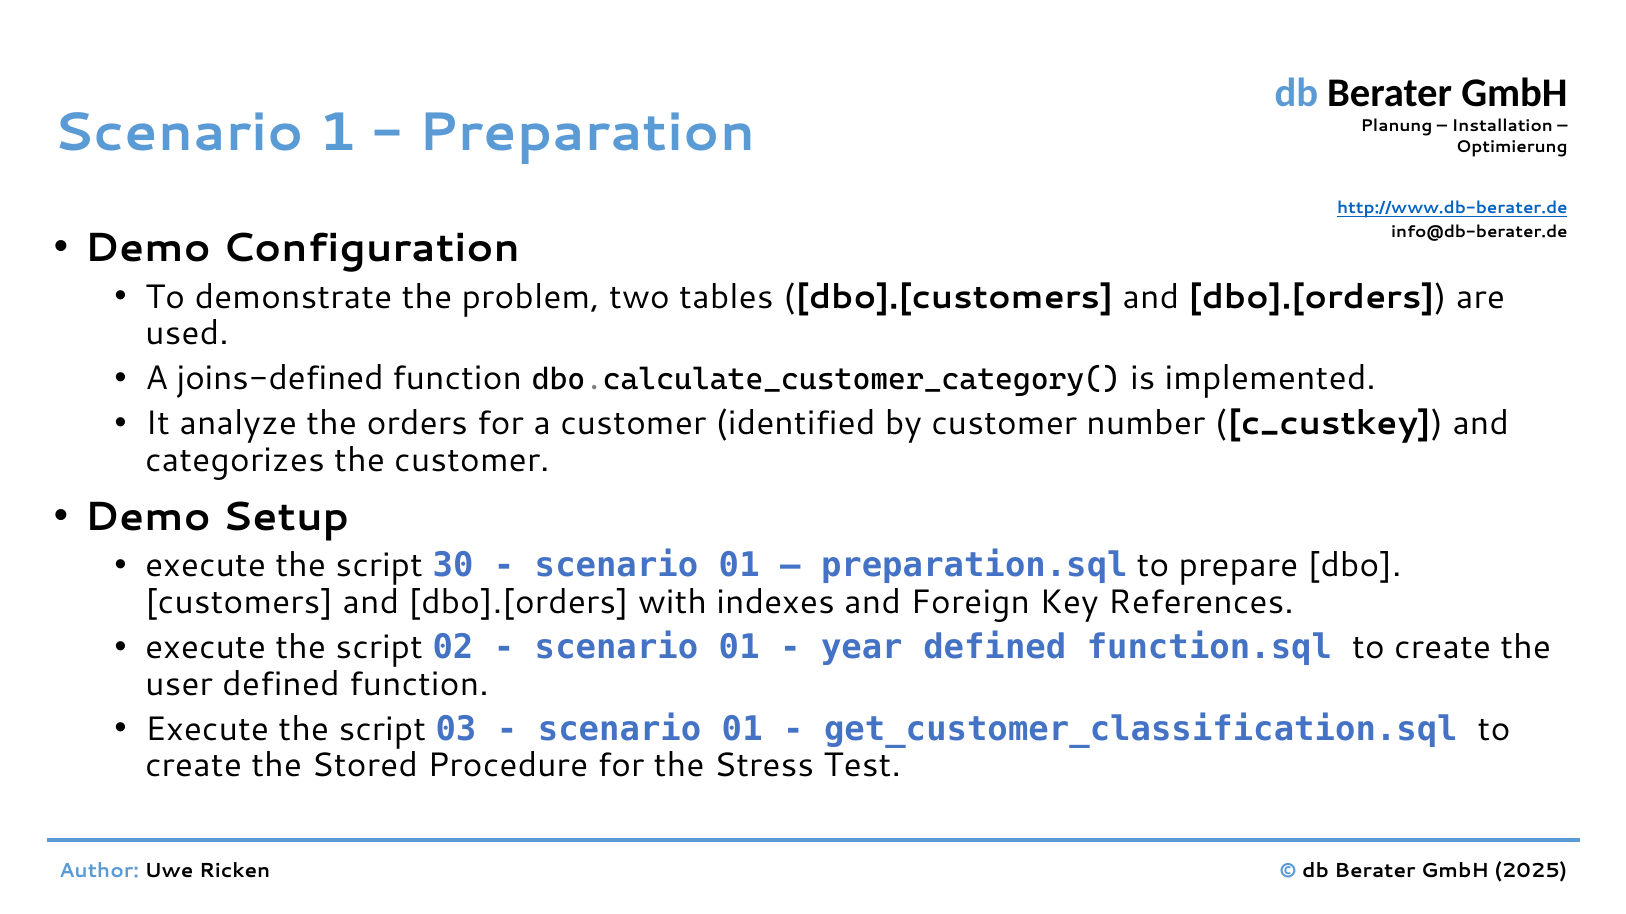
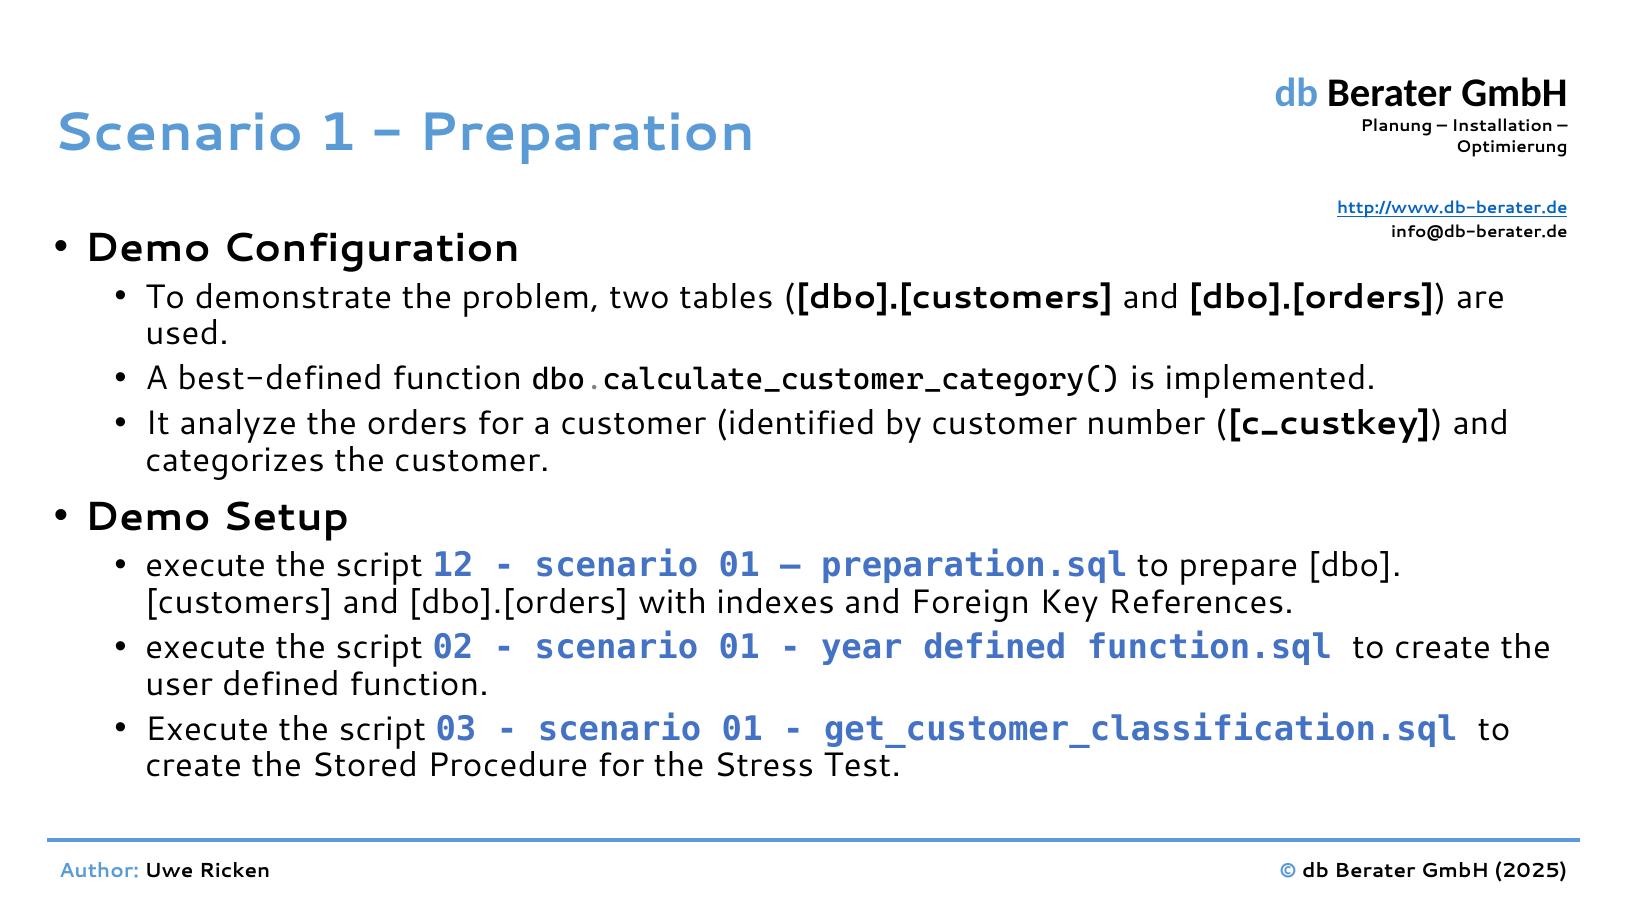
joins-defined: joins-defined -> best-defined (280, 379)
30: 30 -> 12 (453, 566)
